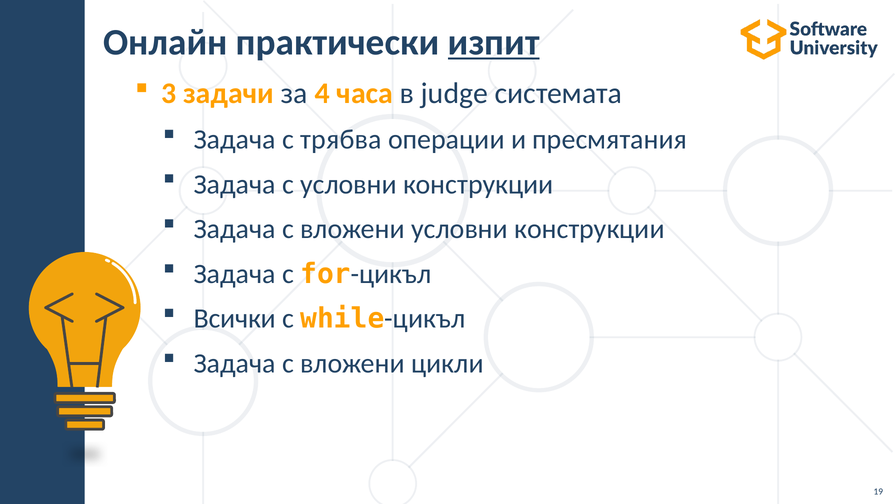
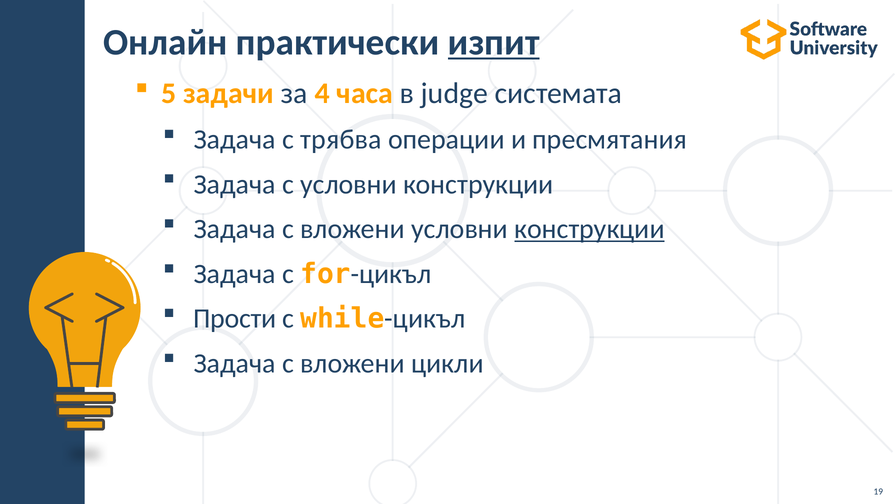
3: 3 -> 5 (169, 94)
конструкции underline: none -> present (589, 229)
Всички: Всички -> Прости (235, 318)
